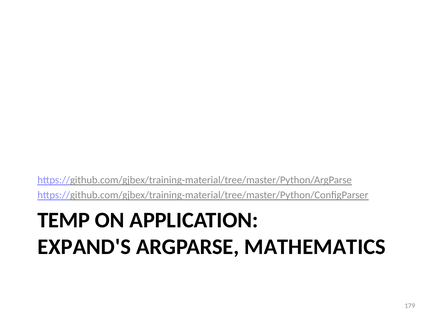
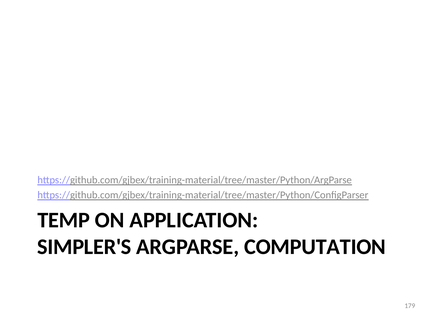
EXPAND'S: EXPAND'S -> SIMPLER'S (84, 247)
MATHEMATICS: MATHEMATICS -> COMPUTATION (315, 247)
